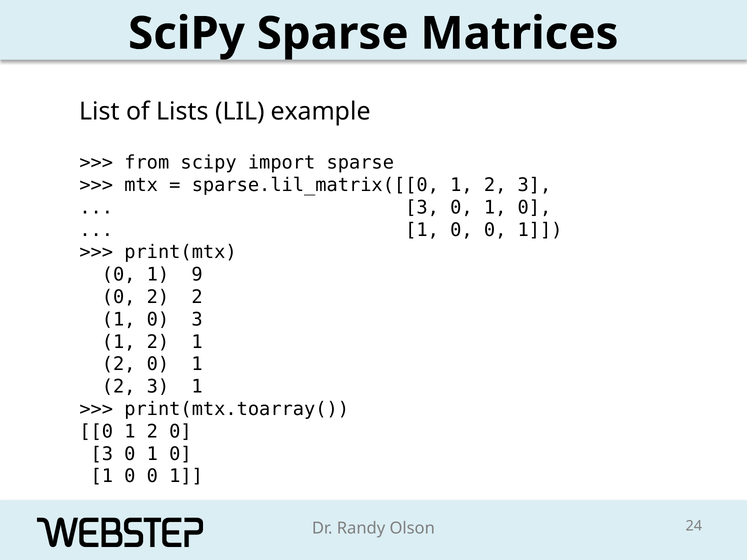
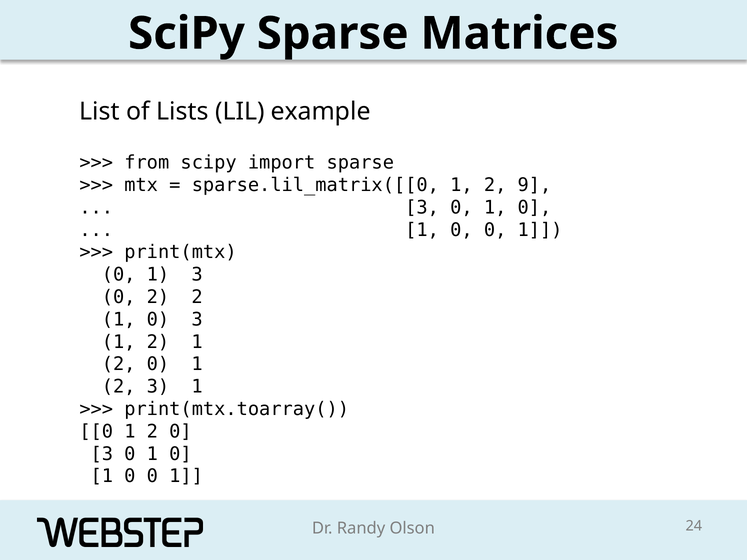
sparse.lil_matrix([[0 1 2 3: 3 -> 9 (534, 185)
1 9: 9 -> 3 (197, 275)
